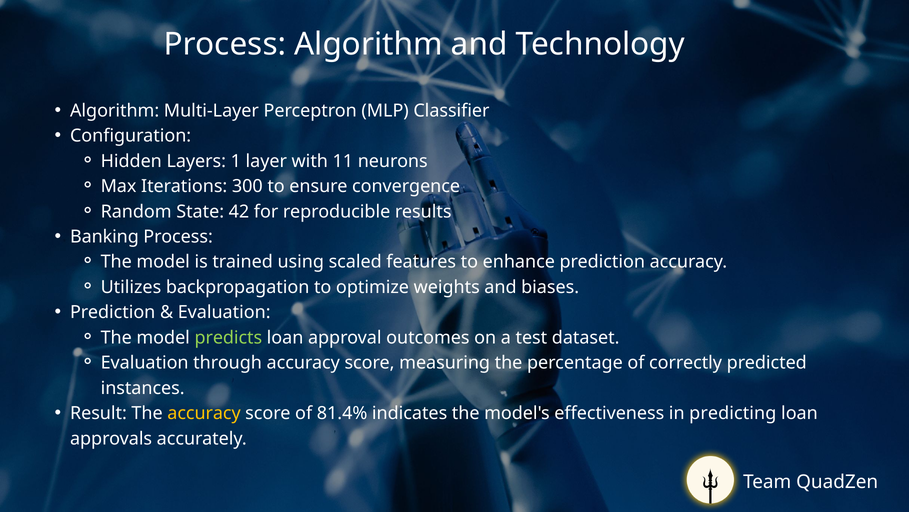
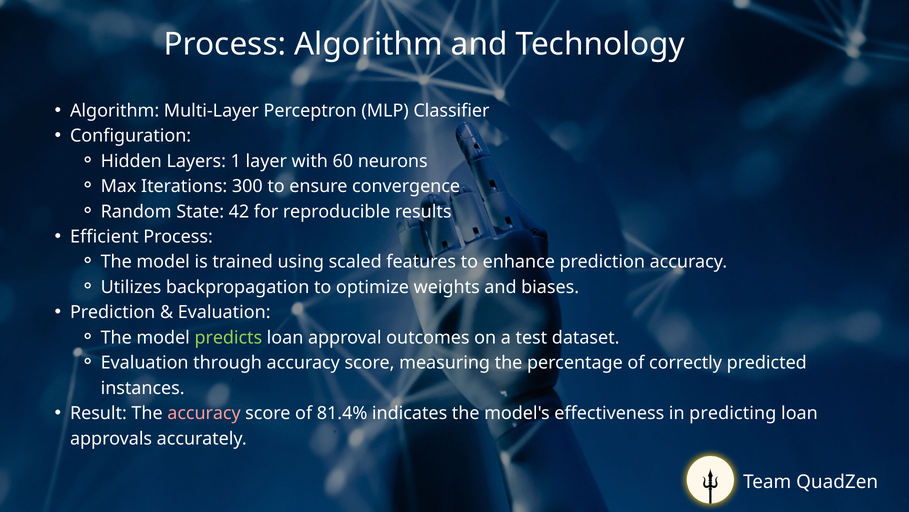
11: 11 -> 60 (343, 161)
Banking: Banking -> Efficient (104, 236)
accuracy colour: yellow -> pink (204, 413)
